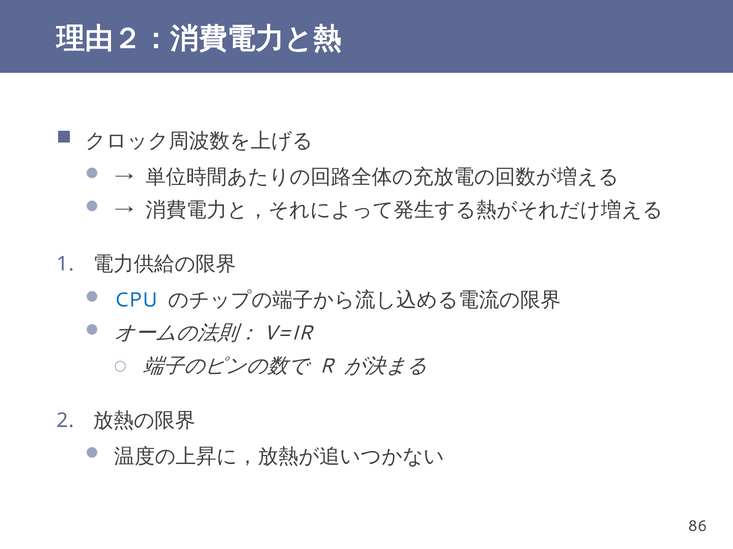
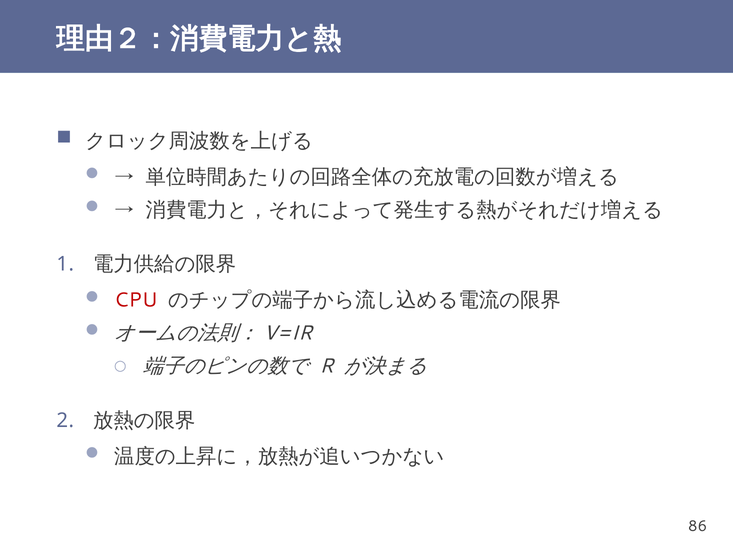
CPU colour: blue -> red (136, 301)
